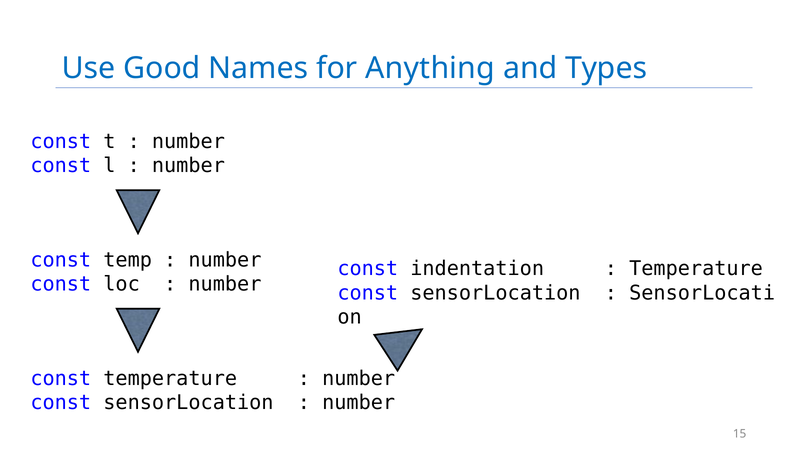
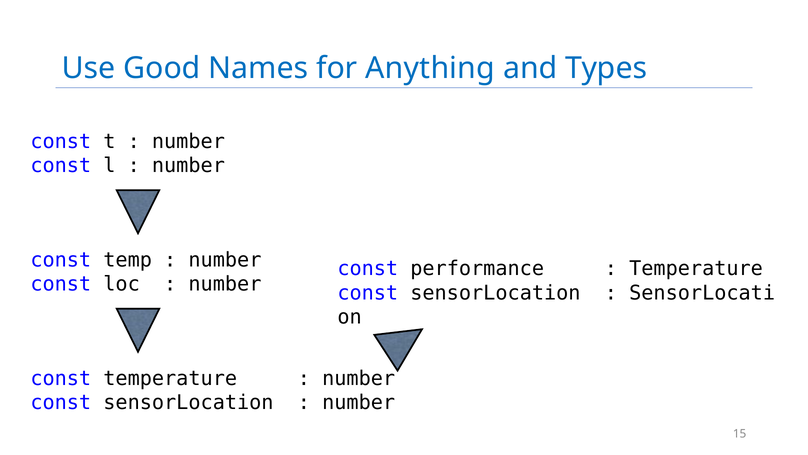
indentation: indentation -> performance (477, 268)
